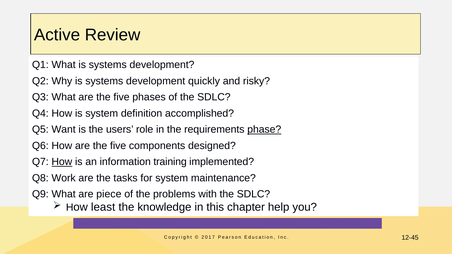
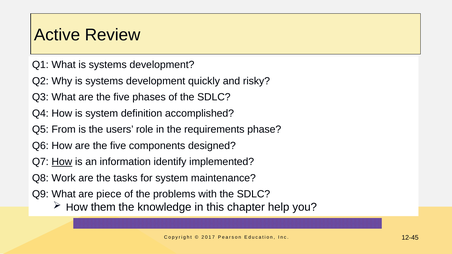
Want: Want -> From (64, 130)
phase underline: present -> none (264, 130)
training: training -> identify (170, 162)
least: least -> them (103, 207)
